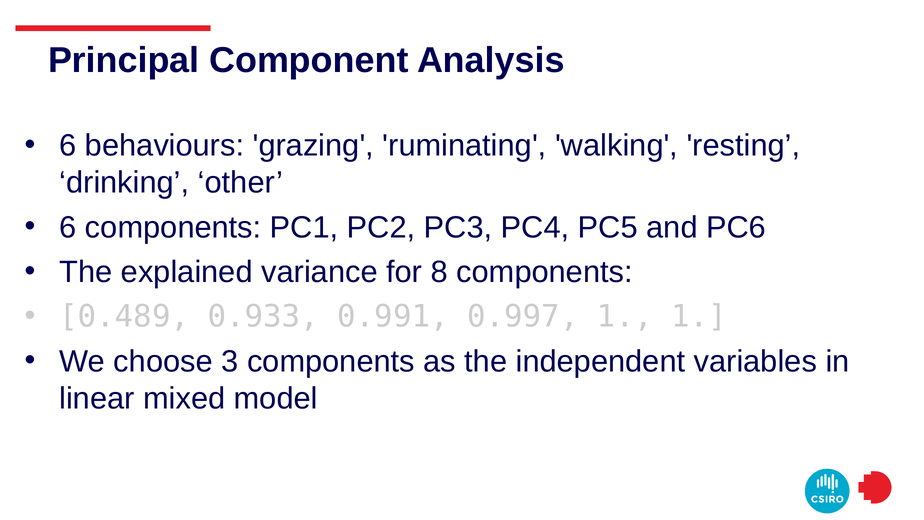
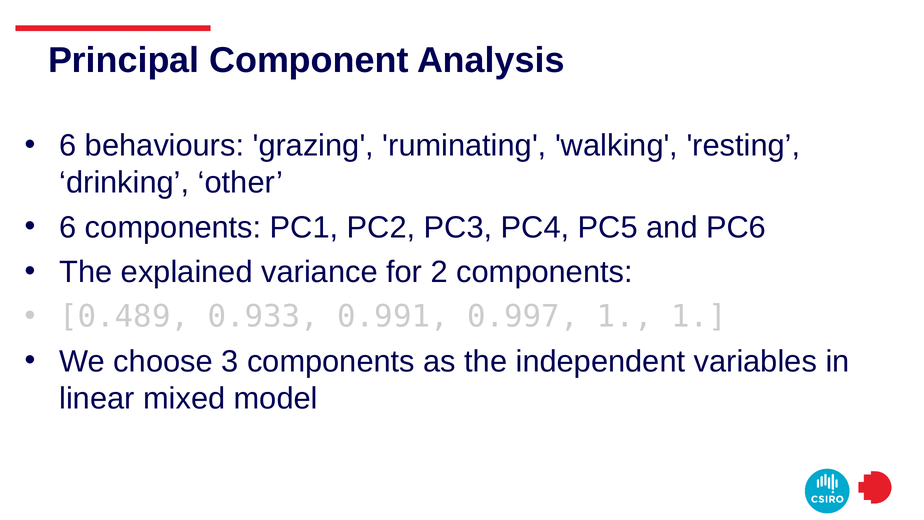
8: 8 -> 2 (439, 272)
